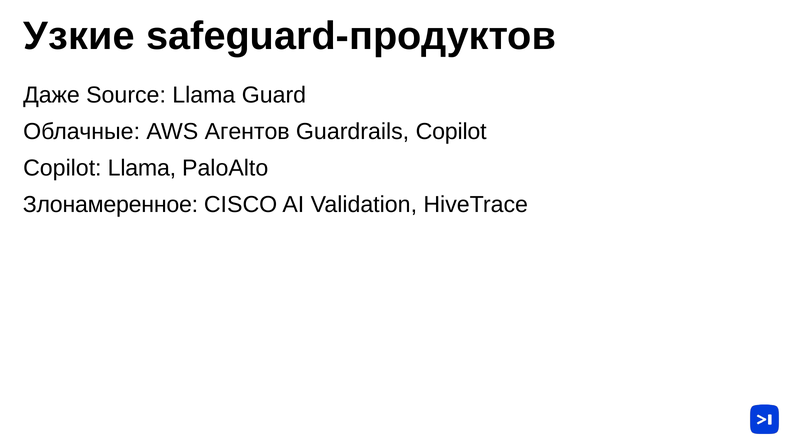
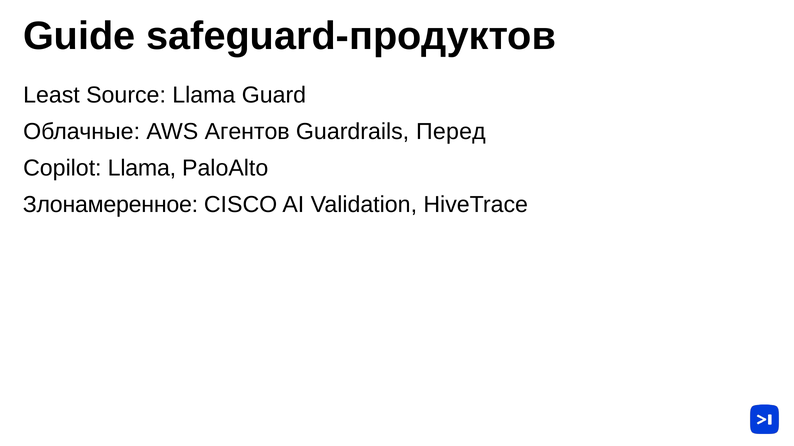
Узкие: Узкие -> Guide (79, 36)
Даже: Даже -> Least (51, 95)
Guardrails Copilot: Copilot -> Перед (451, 132)
